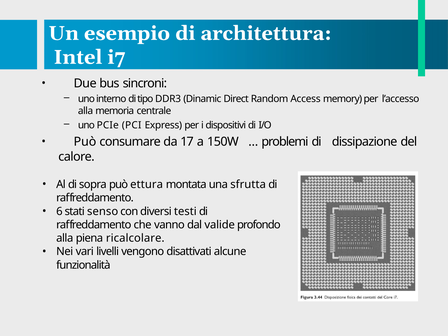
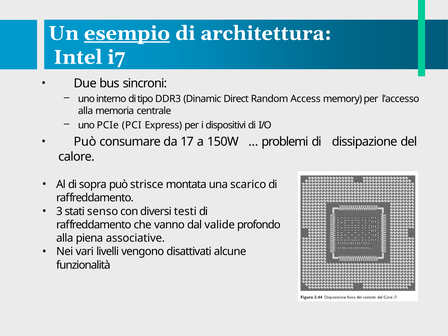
esempio underline: none -> present (127, 33)
ettura: ettura -> strisce (147, 184)
sfrutta: sfrutta -> scarico (248, 184)
6: 6 -> 3 (59, 211)
ricalcolare: ricalcolare -> associative (135, 238)
